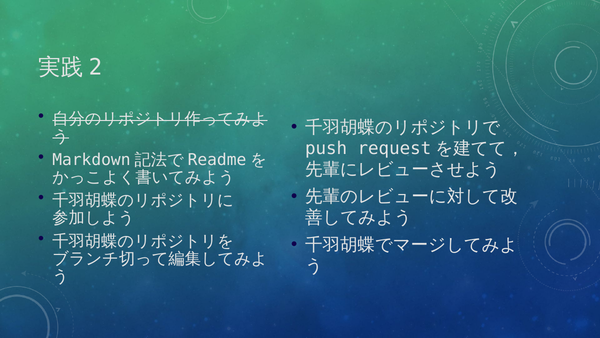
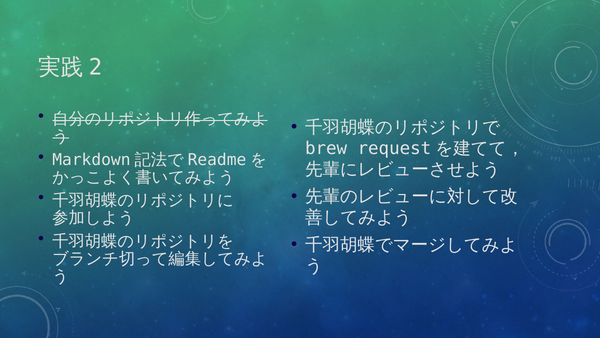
push: push -> brew (326, 148)
